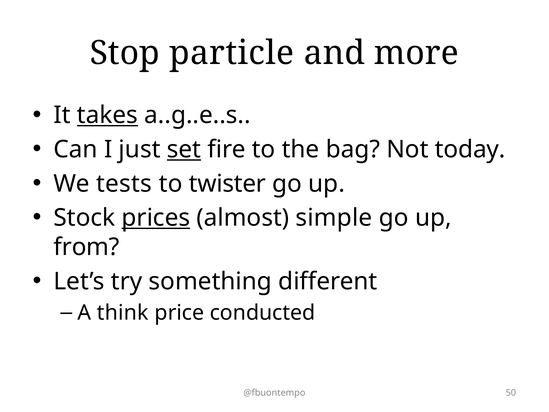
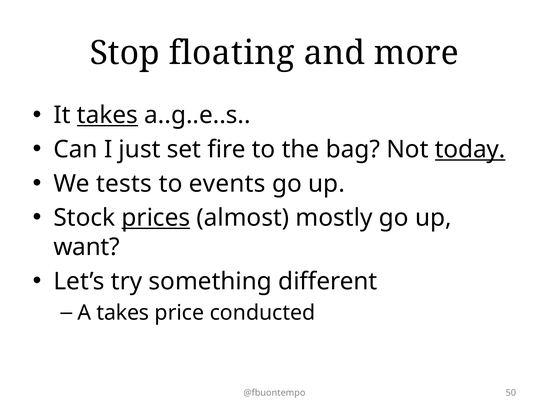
particle: particle -> floating (232, 53)
set underline: present -> none (184, 149)
today underline: none -> present (470, 149)
twister: twister -> events (227, 184)
simple: simple -> mostly (334, 218)
from: from -> want (87, 247)
A think: think -> takes (123, 313)
